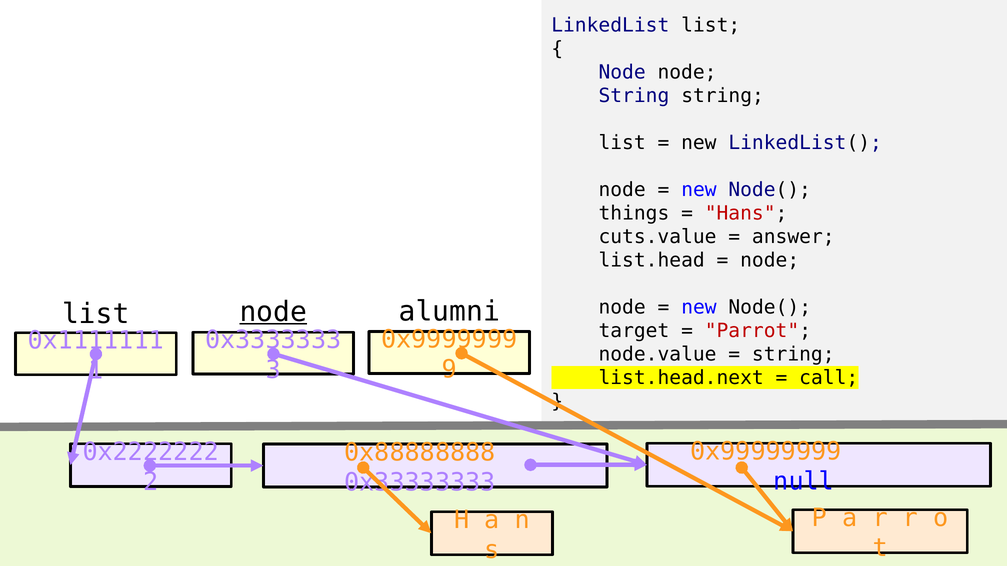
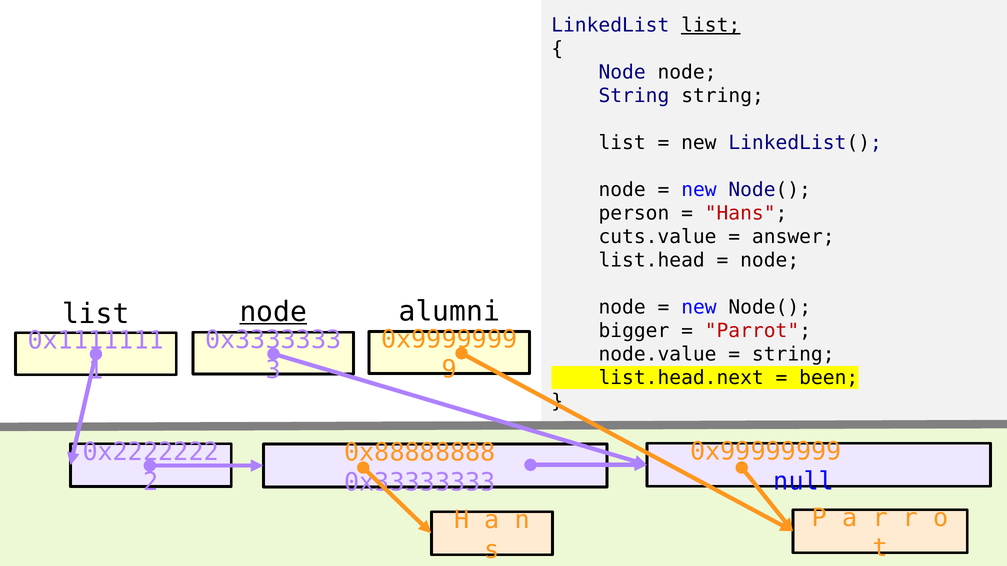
list underline: none -> present (711, 25)
things: things -> person (634, 213)
target: target -> bigger (634, 331)
call: call -> been (829, 378)
